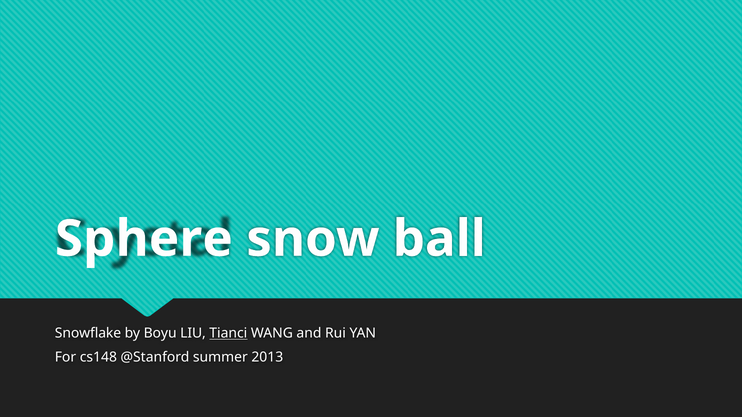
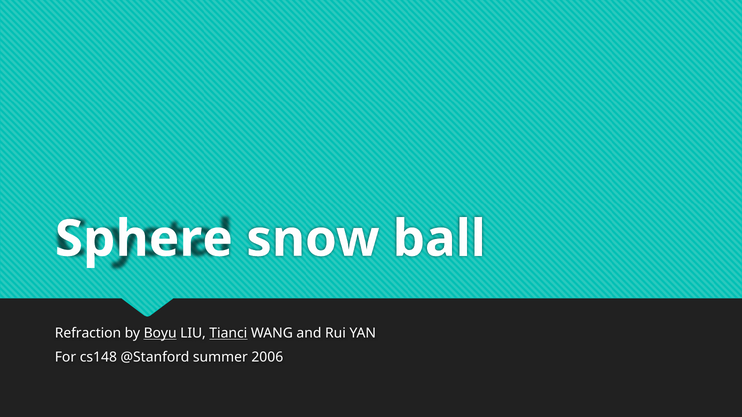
Snowflake: Snowflake -> Refraction (88, 333)
Boyu underline: none -> present (160, 333)
2013: 2013 -> 2006 (267, 358)
